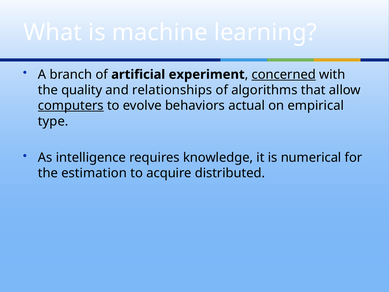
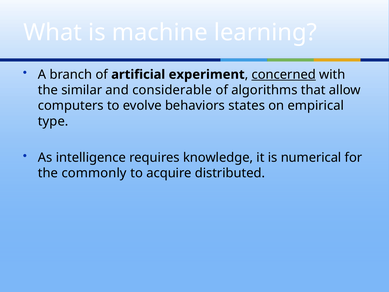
quality: quality -> similar (82, 90)
relationships: relationships -> considerable (172, 90)
computers underline: present -> none (71, 106)
actual: actual -> states (247, 106)
estimation: estimation -> commonly (94, 173)
